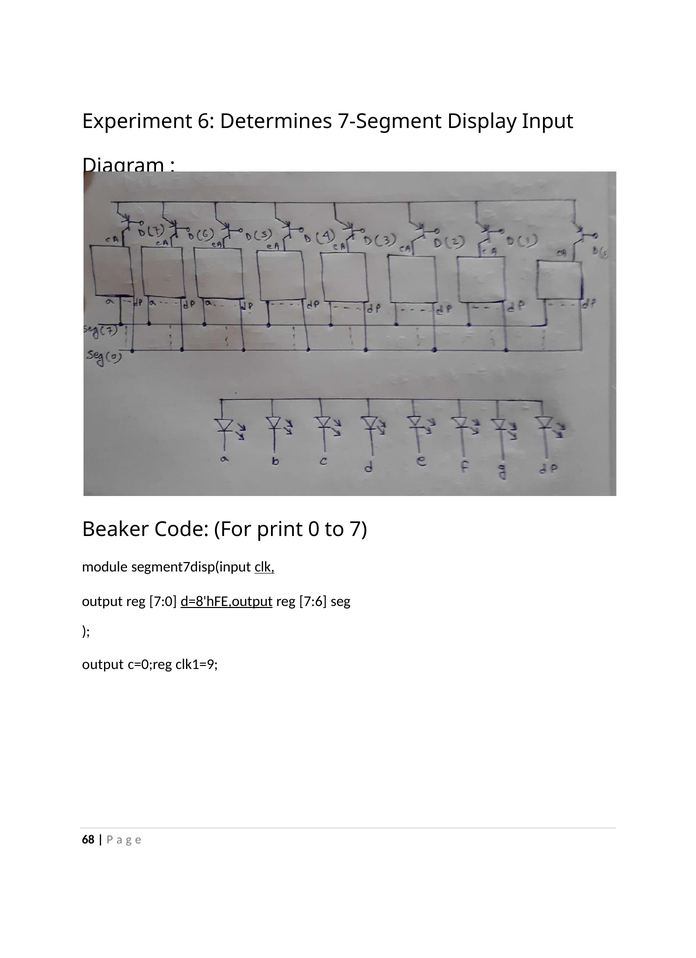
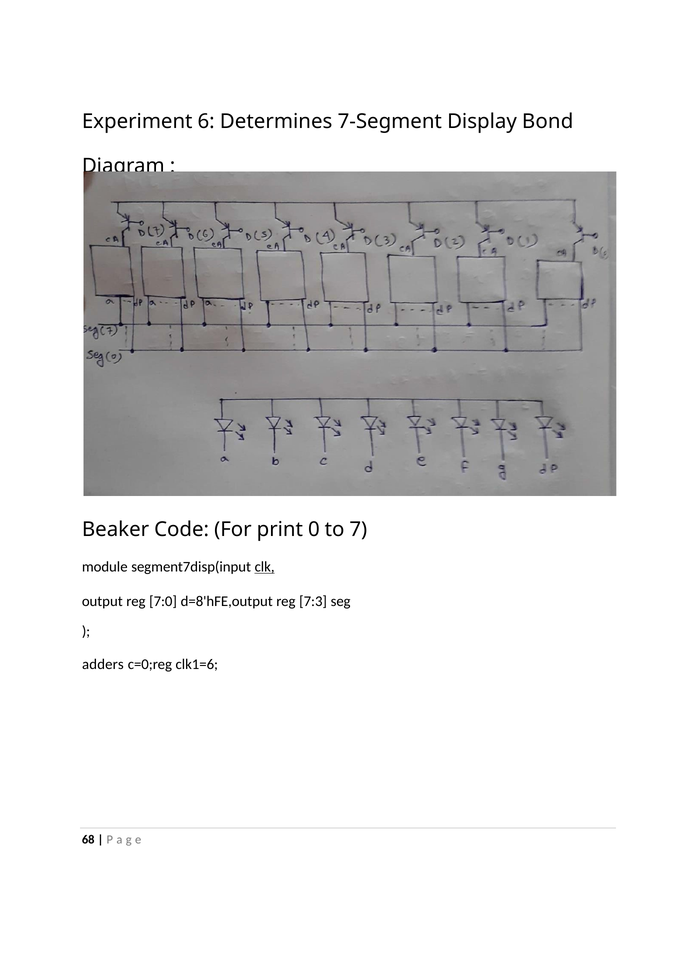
Input: Input -> Bond (548, 121)
d=8'hFE,output underline: present -> none (227, 601)
7:6: 7:6 -> 7:3 (313, 601)
output: output -> adders (103, 664)
clk1=9: clk1=9 -> clk1=6 (197, 664)
